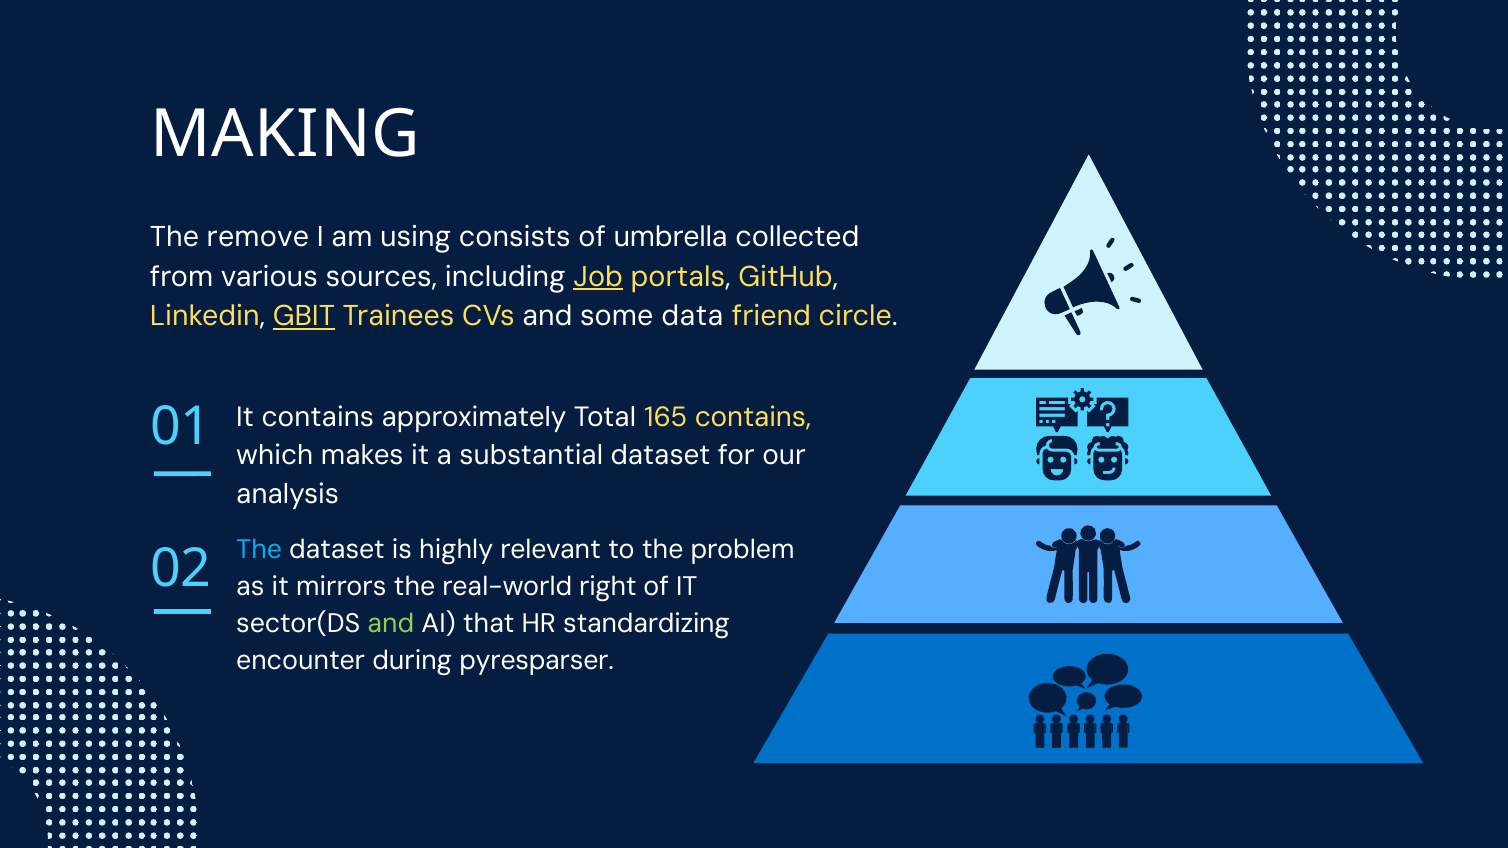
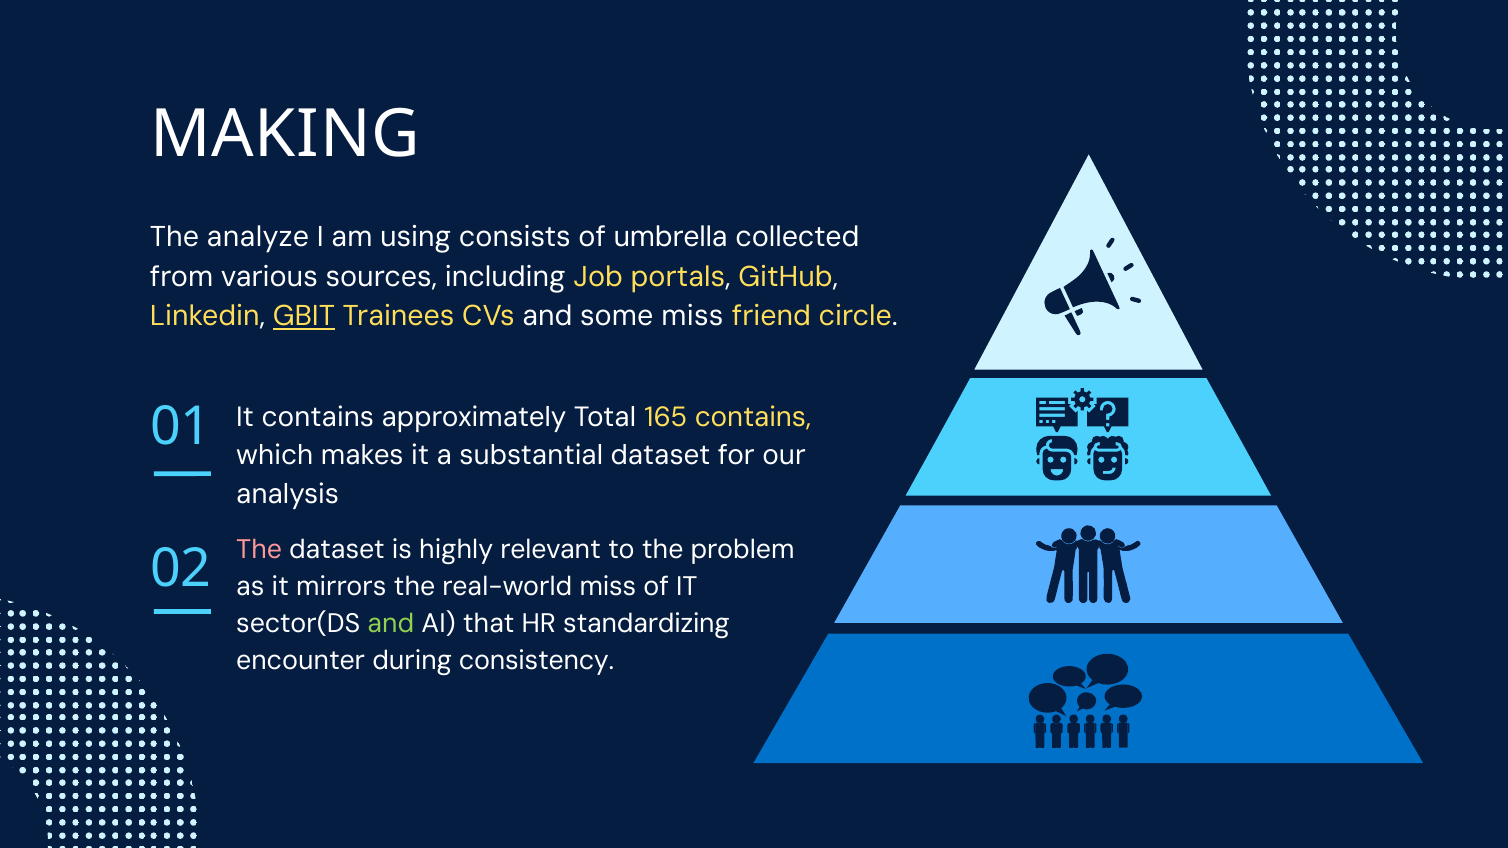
remove: remove -> analyze (258, 237)
Job underline: present -> none (598, 277)
some data: data -> miss (692, 317)
The colour: light blue -> pink (259, 550)
real-world right: right -> miss (608, 587)
pyresparser: pyresparser -> consistency (537, 661)
